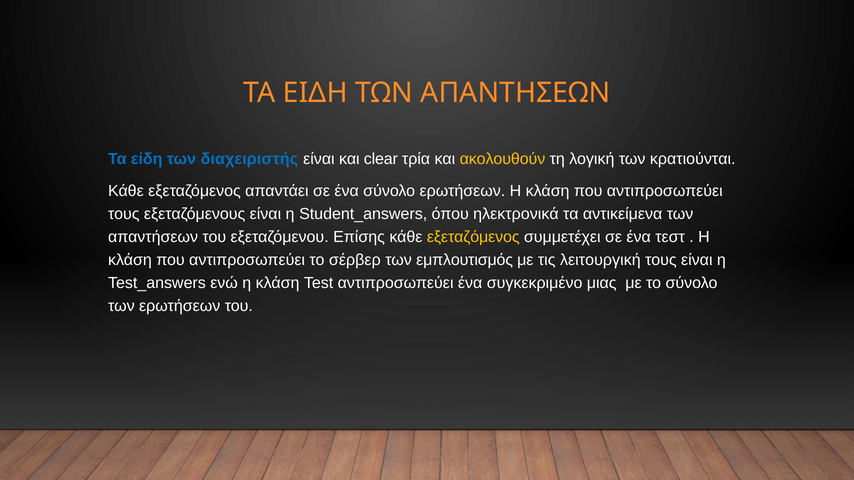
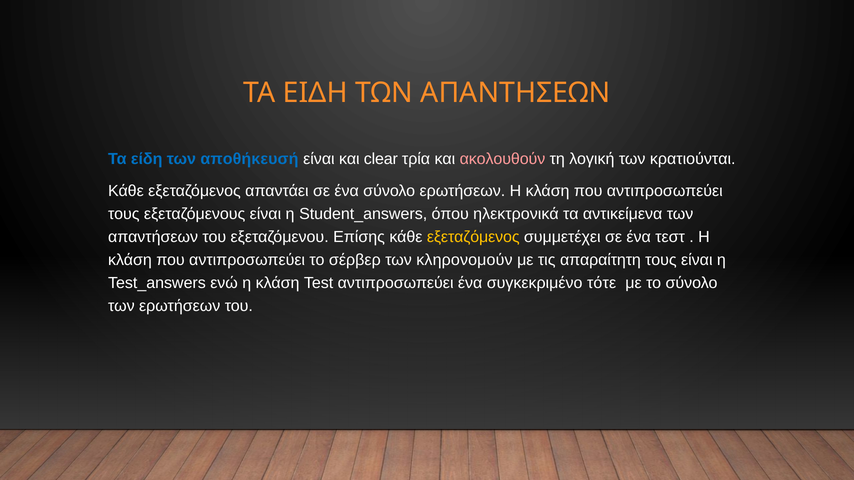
διαχειριστής: διαχειριστής -> αποθήκευσή (249, 159)
ακολουθούν colour: yellow -> pink (502, 159)
εμπλουτισμός: εμπλουτισμός -> κληρονομούν (464, 260)
λειτουργική: λειτουργική -> απαραίτητη (600, 260)
μιας: μιας -> τότε (602, 283)
